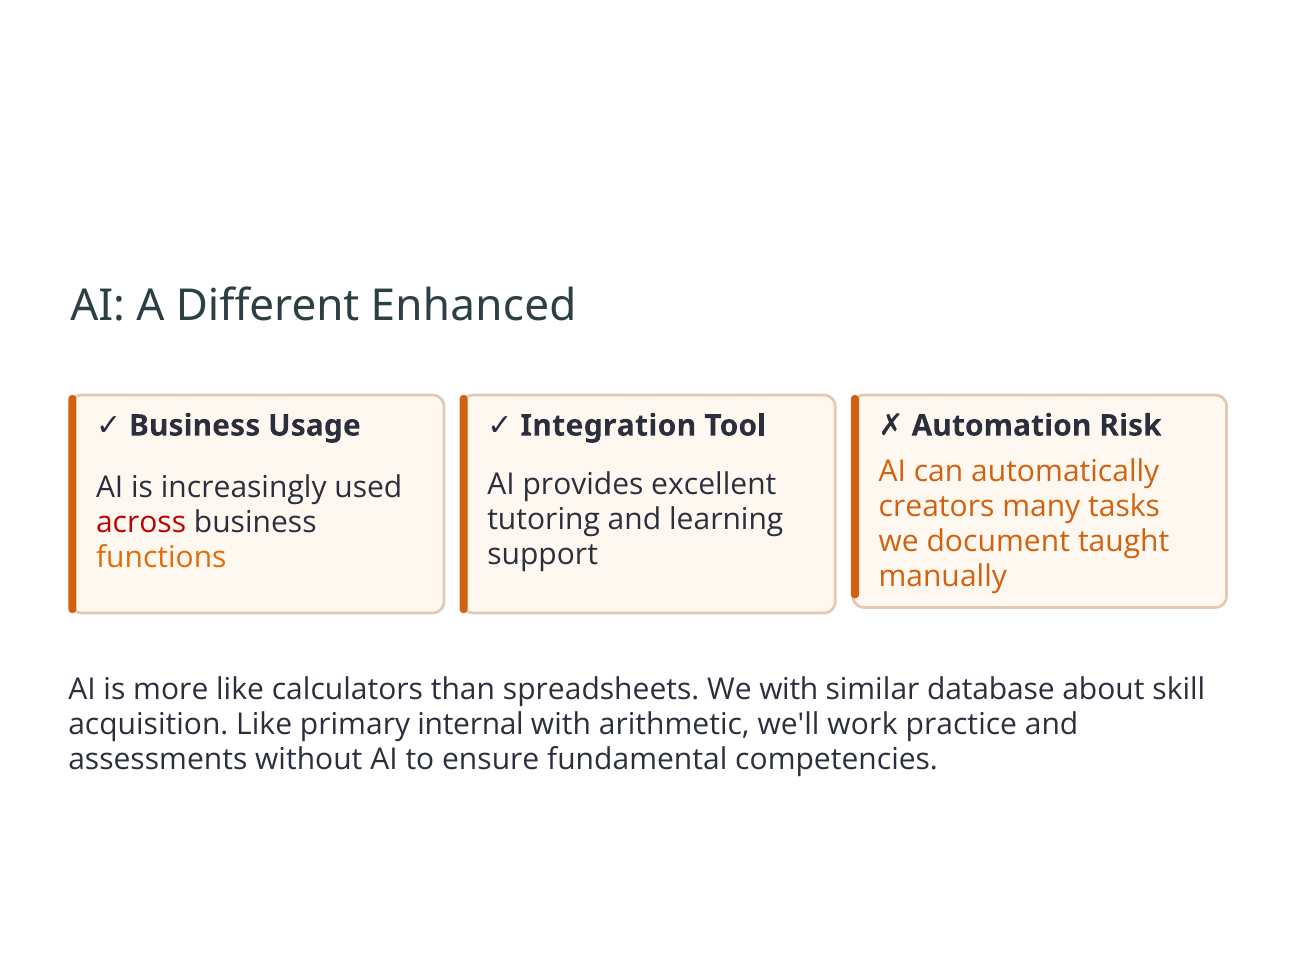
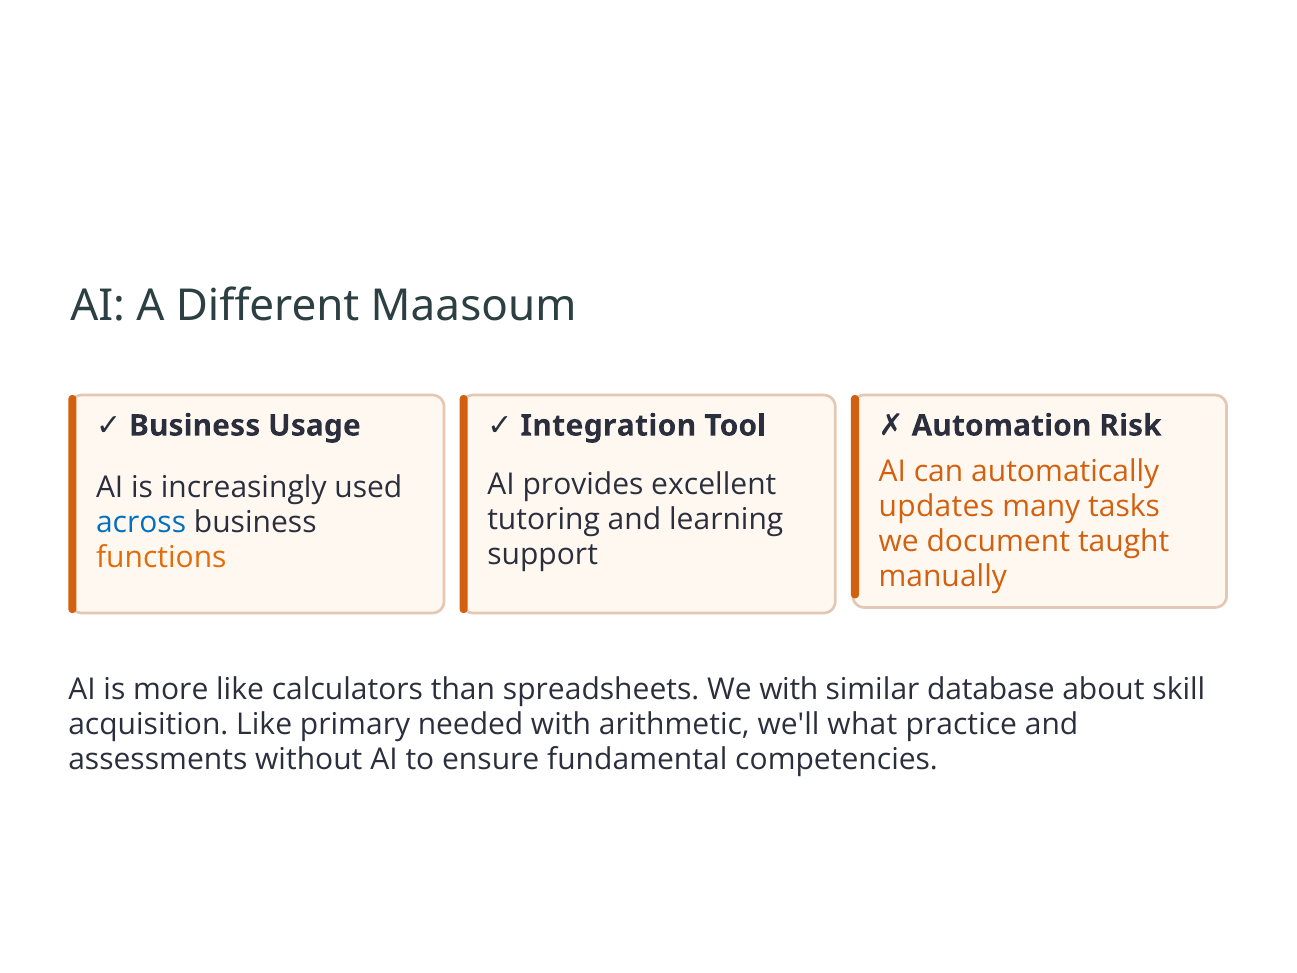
Enhanced: Enhanced -> Maasoum (474, 306)
creators: creators -> updates (936, 506)
across colour: red -> blue (141, 523)
internal: internal -> needed (471, 724)
work: work -> what (862, 724)
